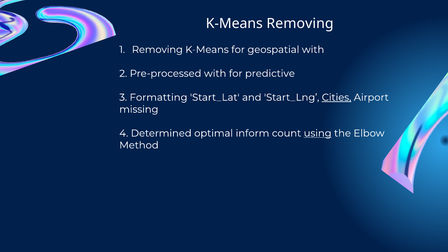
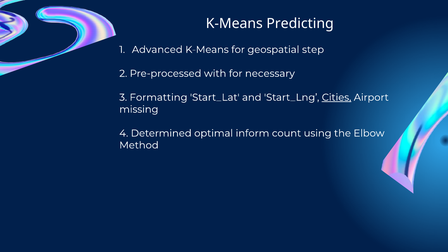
K-Means Removing: Removing -> Predicting (300, 24)
Removing: Removing -> Advanced (157, 50)
geospatial with: with -> step (313, 50)
predictive: predictive -> necessary (270, 74)
using underline: present -> none (318, 133)
